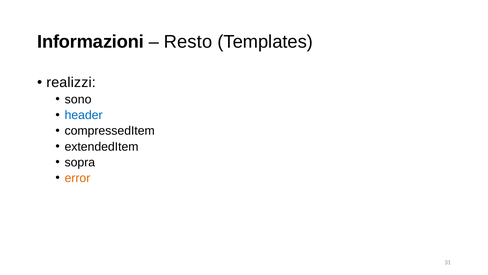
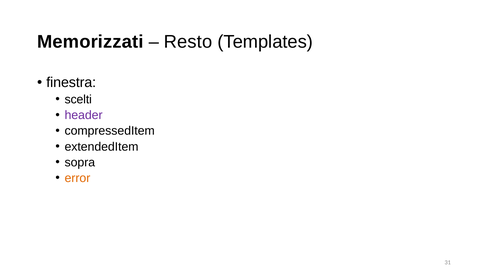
Informazioni: Informazioni -> Memorizzati (90, 42)
realizzi: realizzi -> finestra (71, 82)
sono: sono -> scelti (78, 99)
header colour: blue -> purple (84, 115)
